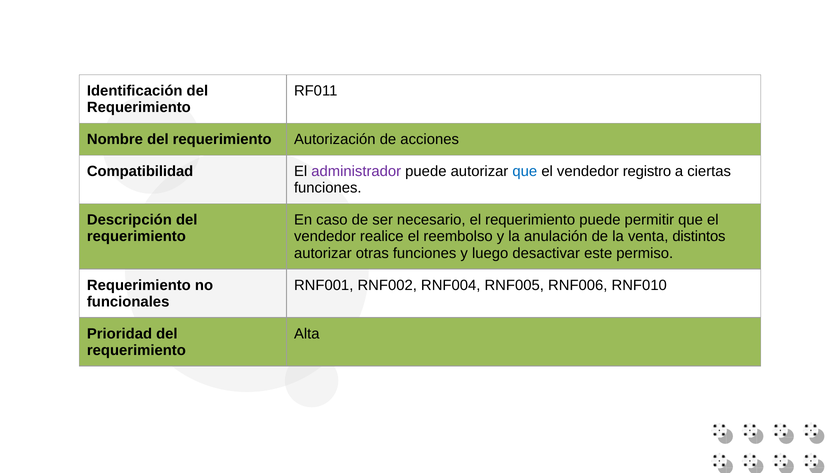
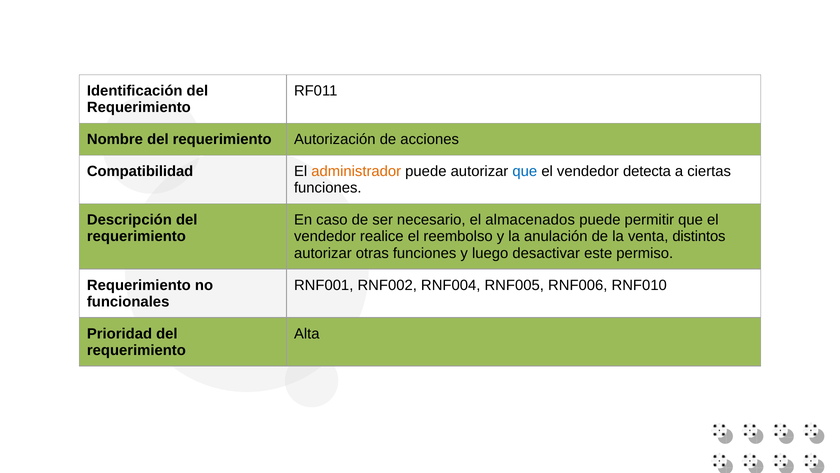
administrador colour: purple -> orange (356, 171)
registro: registro -> detecta (647, 171)
el requerimiento: requerimiento -> almacenados (530, 220)
